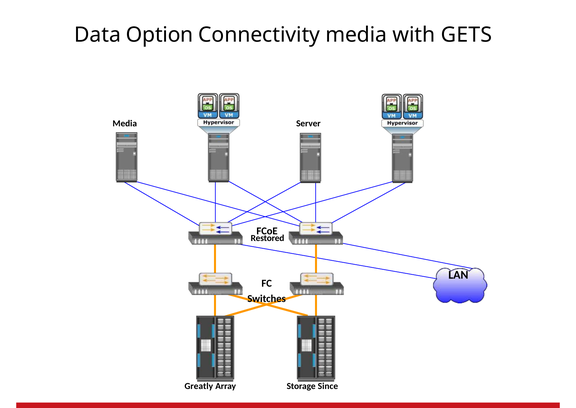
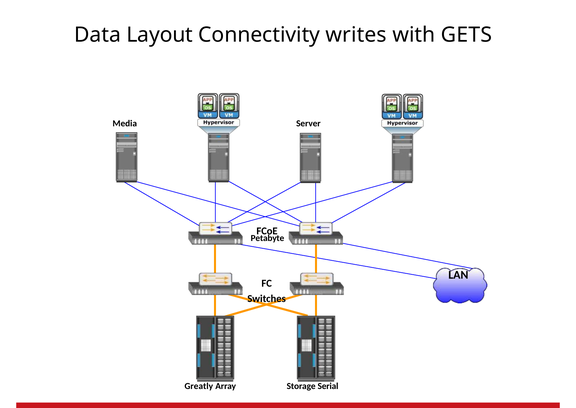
Option: Option -> Layout (160, 35)
Connectivity media: media -> writes (356, 35)
Restored: Restored -> Petabyte (267, 238)
Since: Since -> Serial (328, 386)
